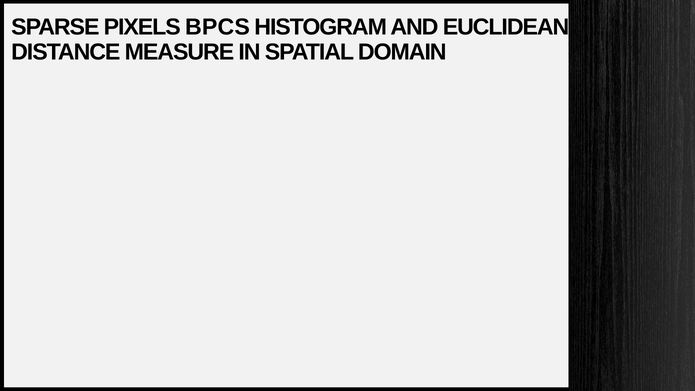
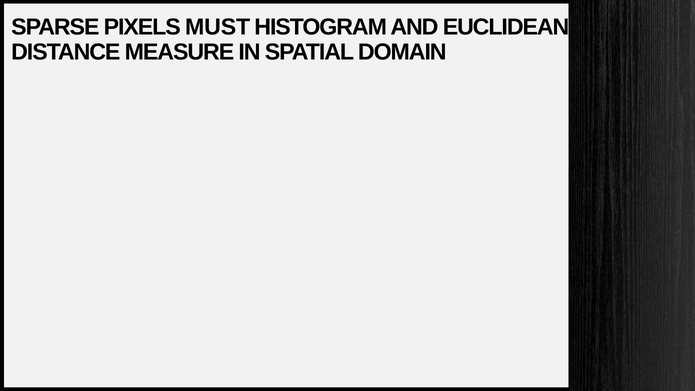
BPCS: BPCS -> MUST (218, 27)
